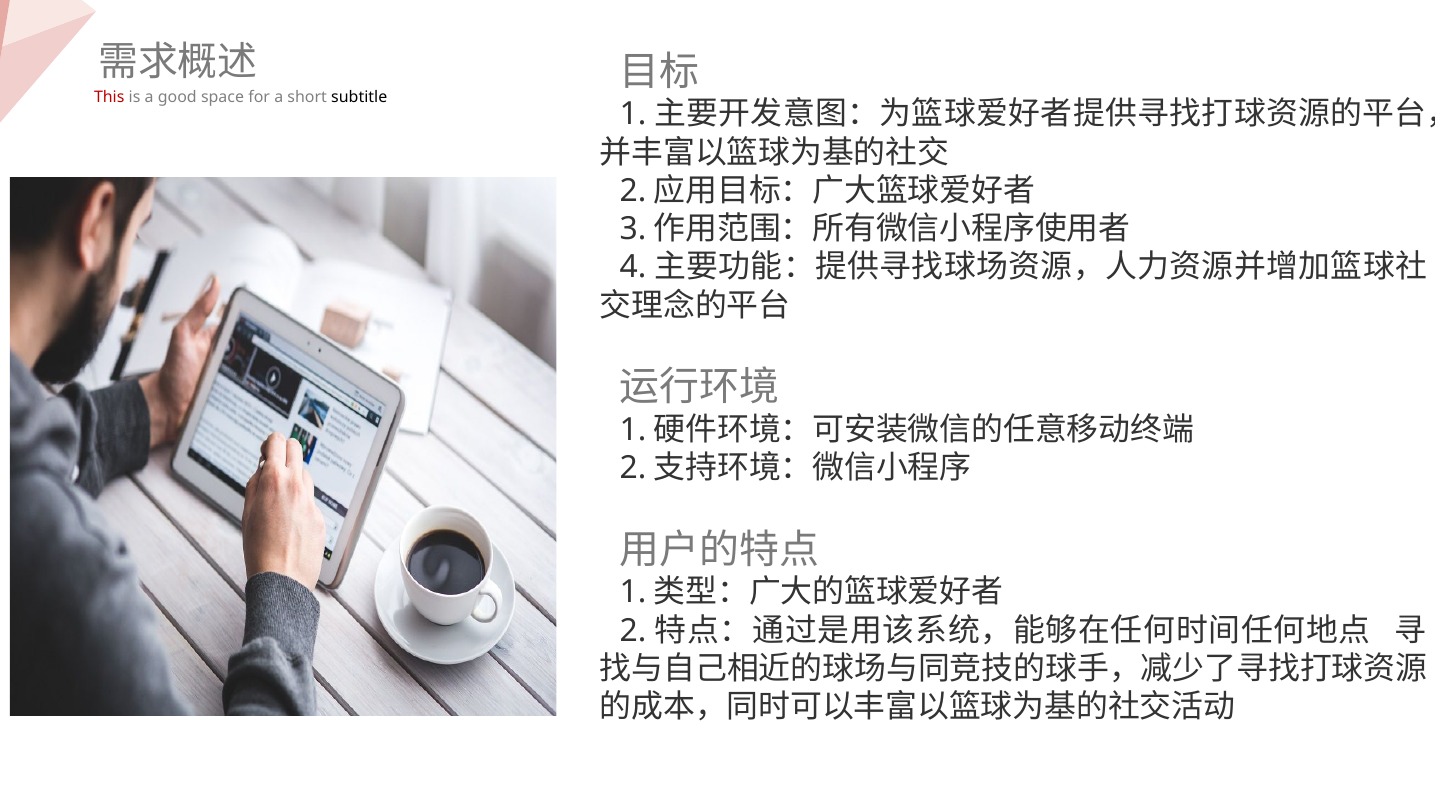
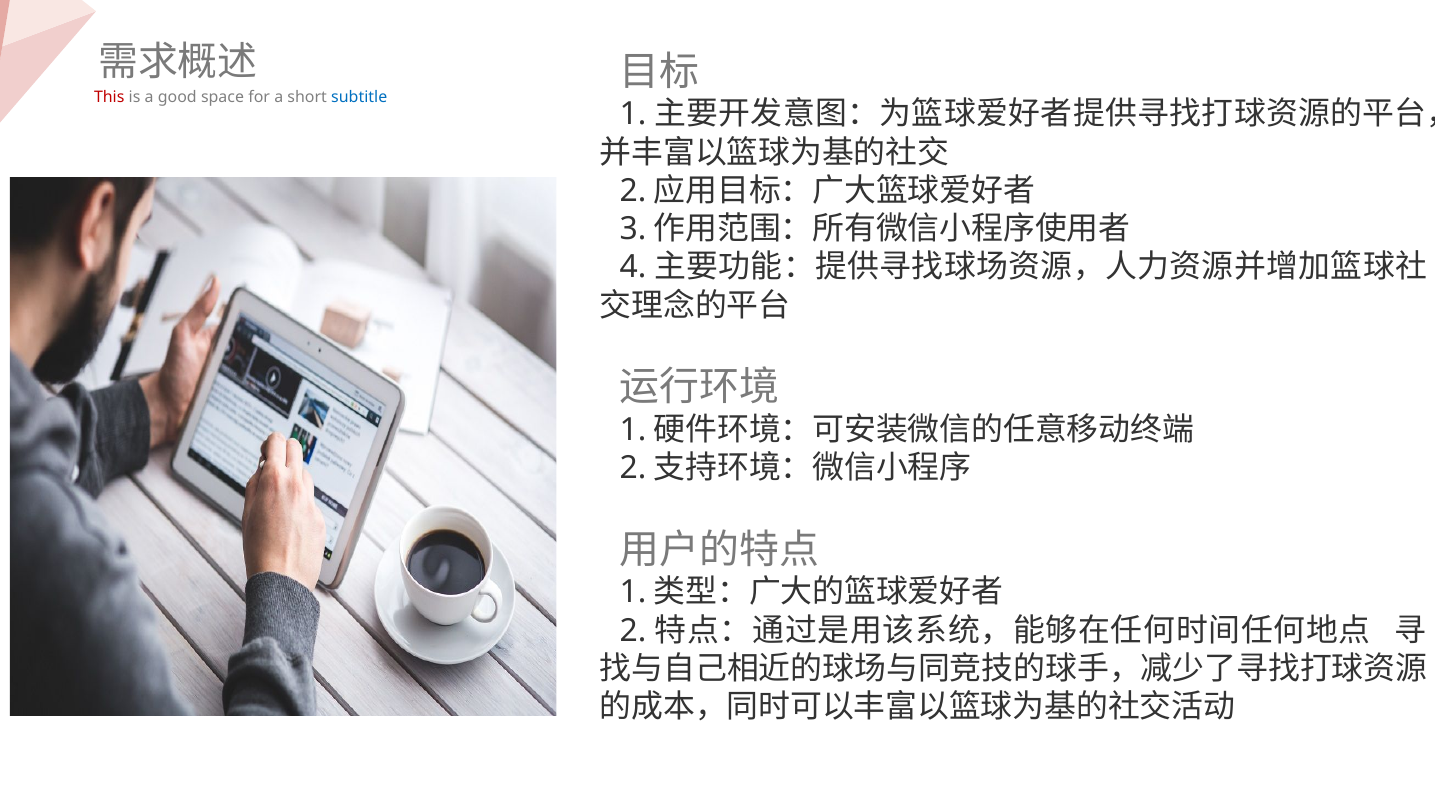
subtitle colour: black -> blue (359, 98)
